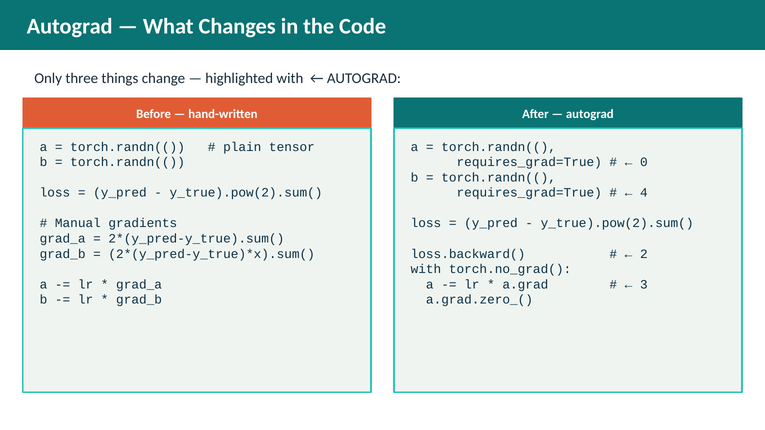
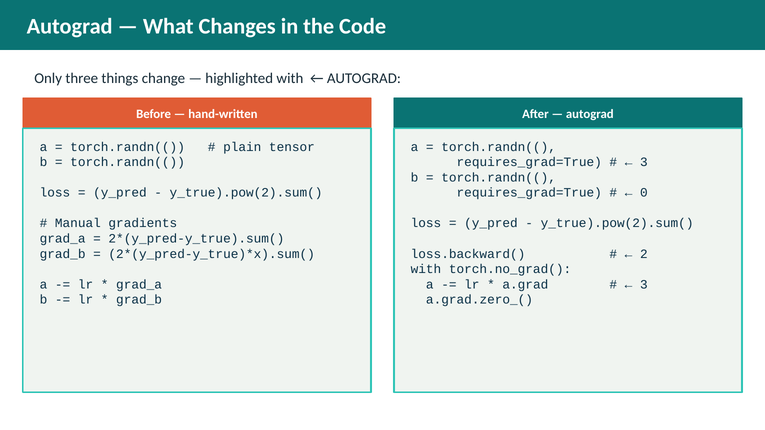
0: 0 -> 3 (644, 162)
4: 4 -> 0 (644, 193)
